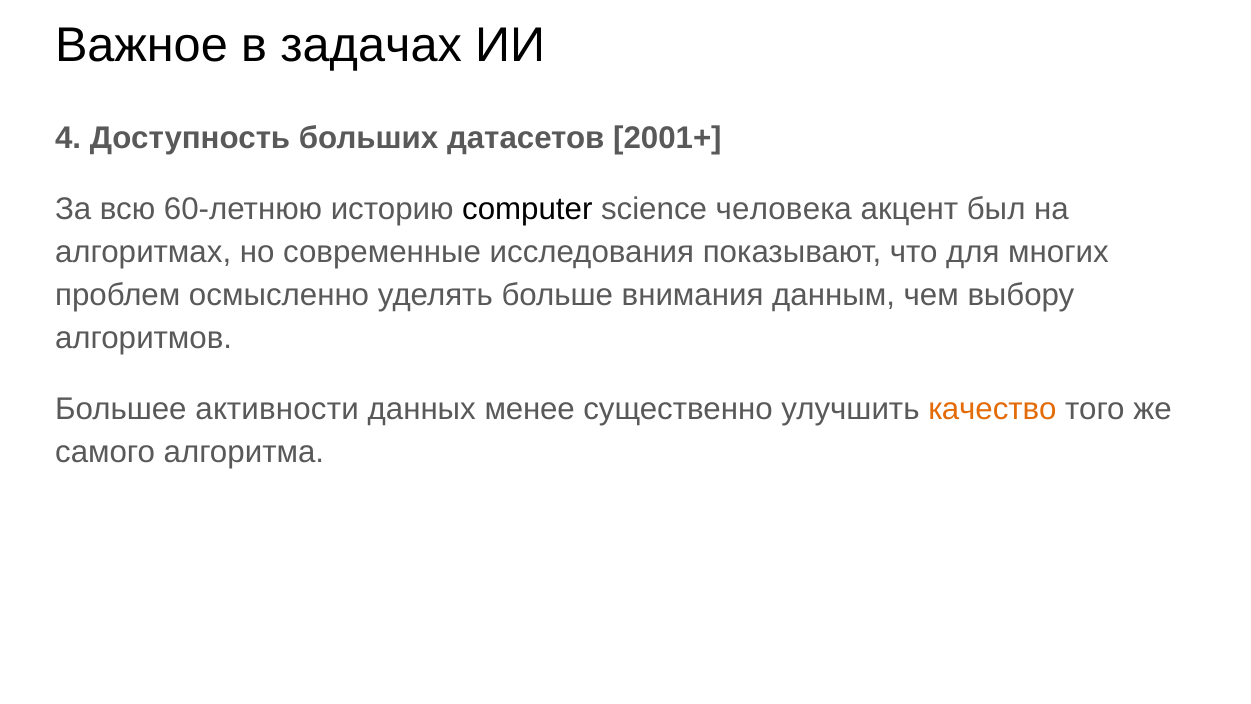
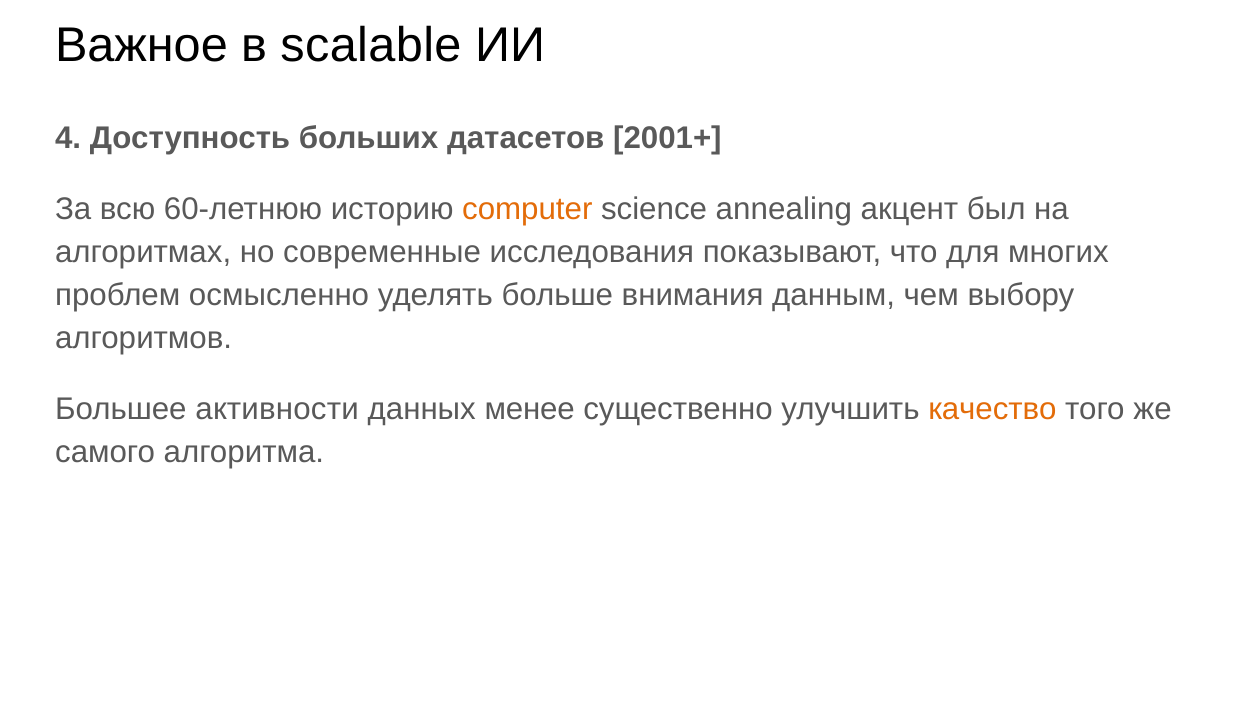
задачах: задачах -> scalable (371, 45)
computer colour: black -> orange (527, 209)
человека: человека -> annealing (784, 209)
